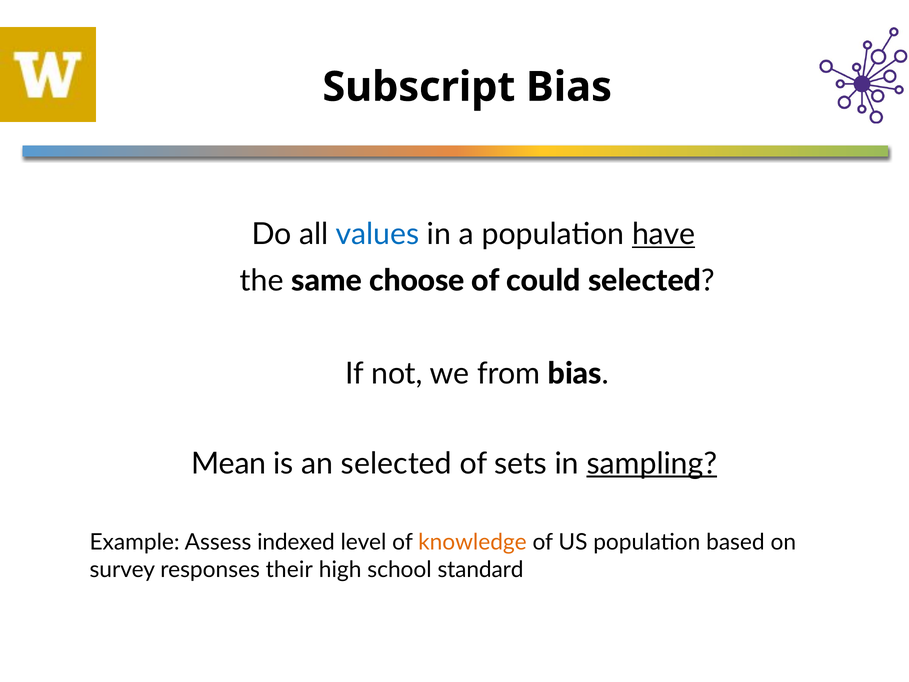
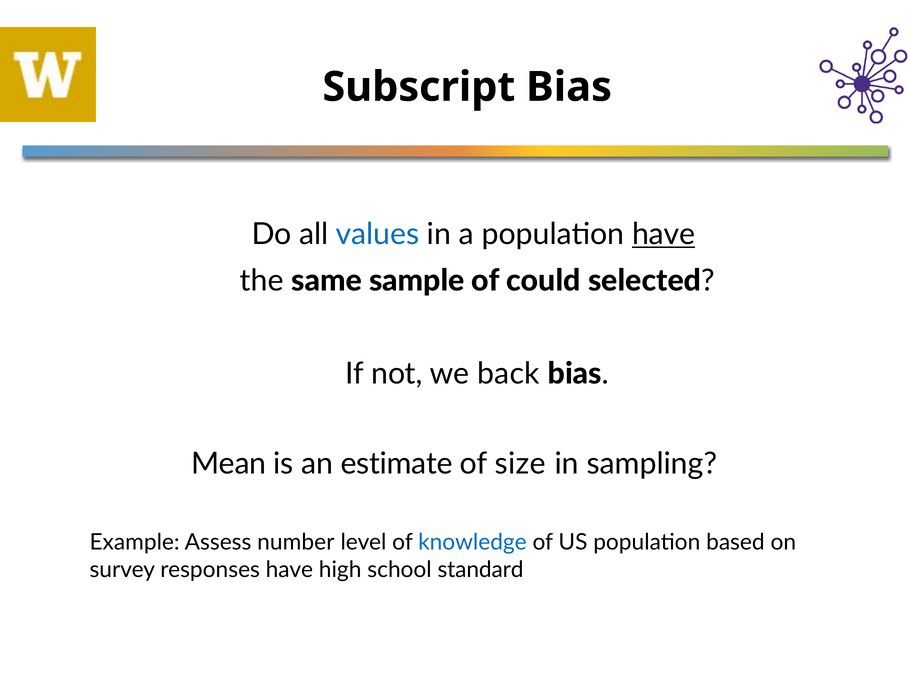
choose: choose -> sample (417, 281)
from: from -> back (508, 374)
an selected: selected -> estimate (397, 463)
sets: sets -> size (520, 463)
sampling underline: present -> none (652, 463)
indexed: indexed -> number (296, 542)
knowledge colour: orange -> blue (472, 542)
responses their: their -> have (289, 569)
